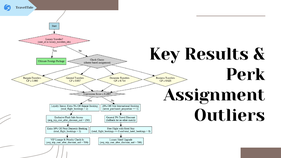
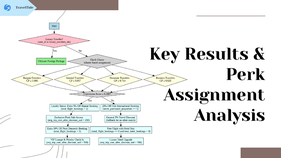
Outliers: Outliers -> Analysis (230, 115)
